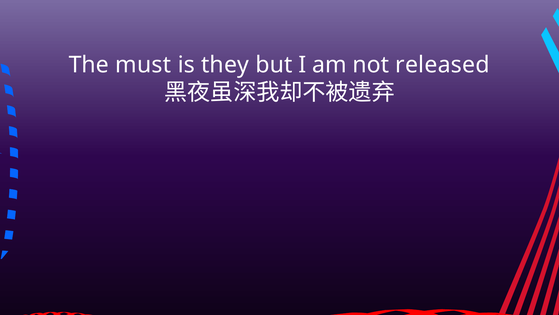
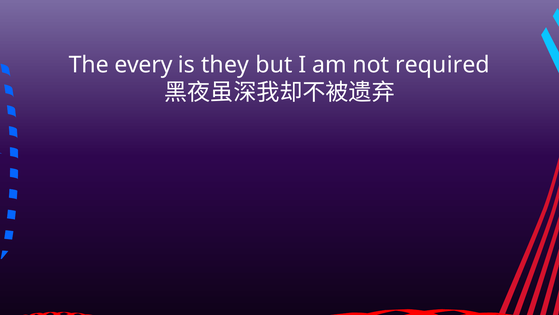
must: must -> every (143, 65)
released: released -> required (442, 65)
